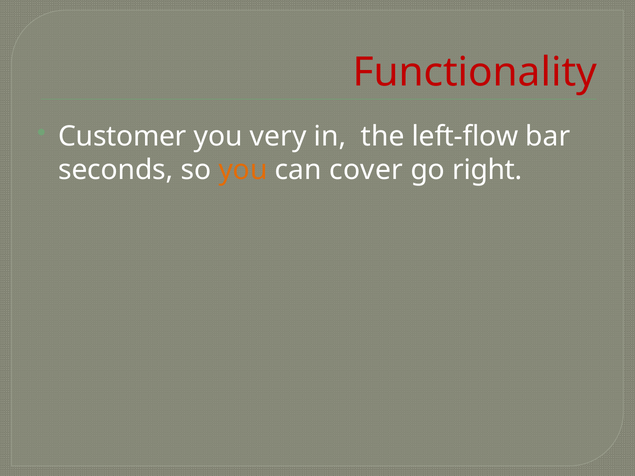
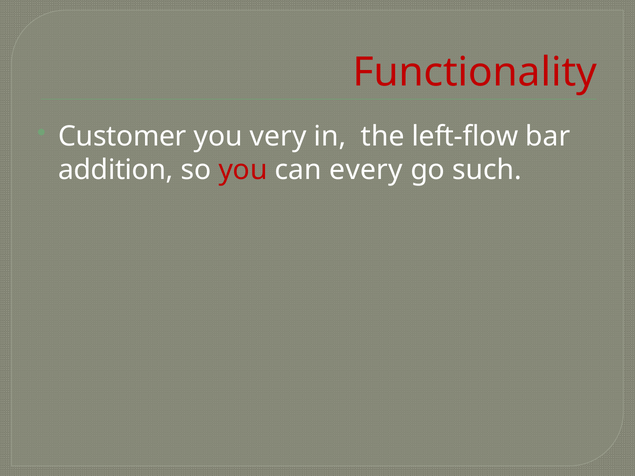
seconds: seconds -> addition (116, 170)
you colour: orange -> red (243, 170)
cover: cover -> every (366, 170)
right: right -> such (487, 170)
